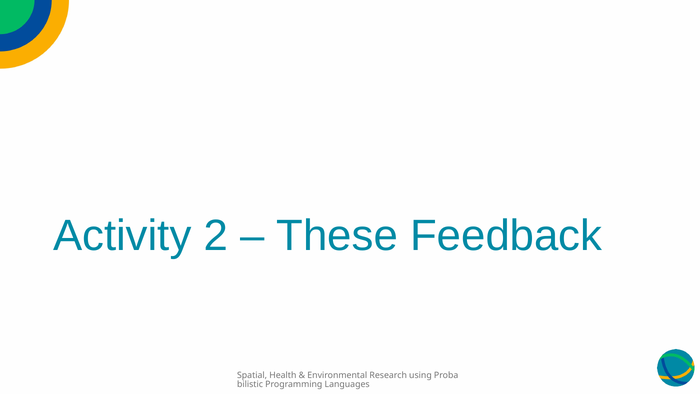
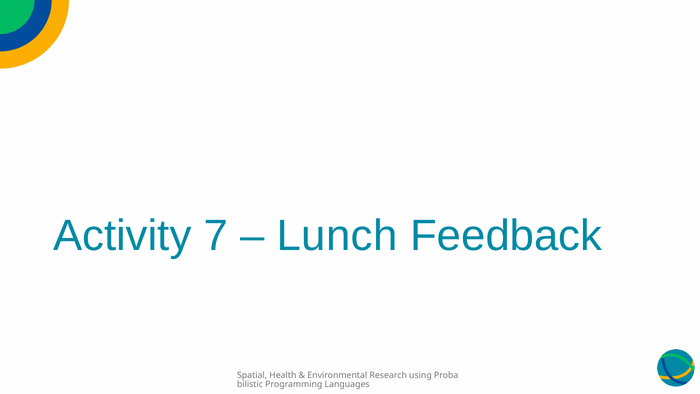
2: 2 -> 7 (216, 235)
These: These -> Lunch (337, 235)
